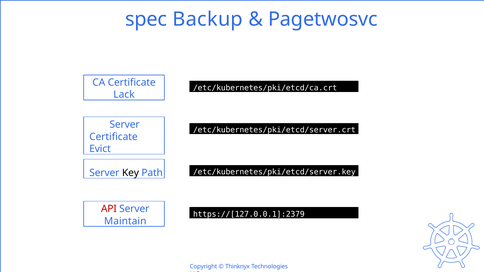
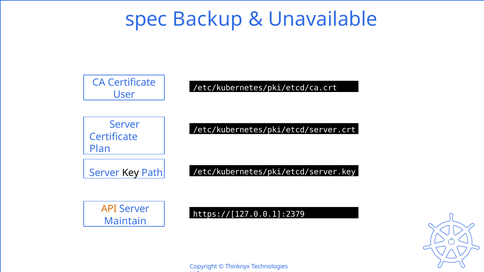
Pagetwosvc: Pagetwosvc -> Unavailable (323, 19)
Lack: Lack -> User (124, 95)
Evict: Evict -> Plan (100, 149)
API colour: red -> orange (109, 209)
